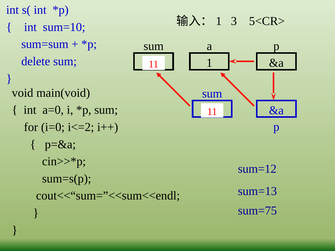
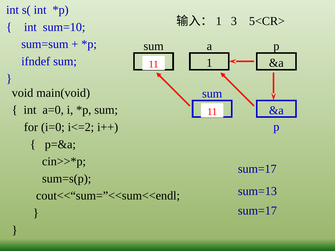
delete: delete -> ifndef (36, 61)
sum=12: sum=12 -> sum=17 (257, 169)
sum=75: sum=75 -> sum=17 (257, 211)
